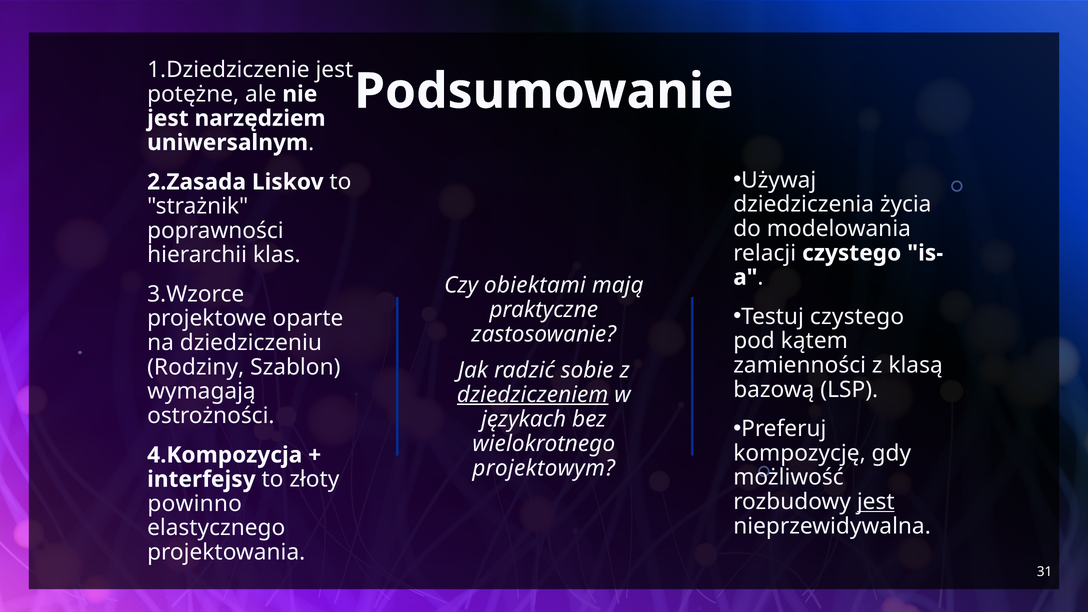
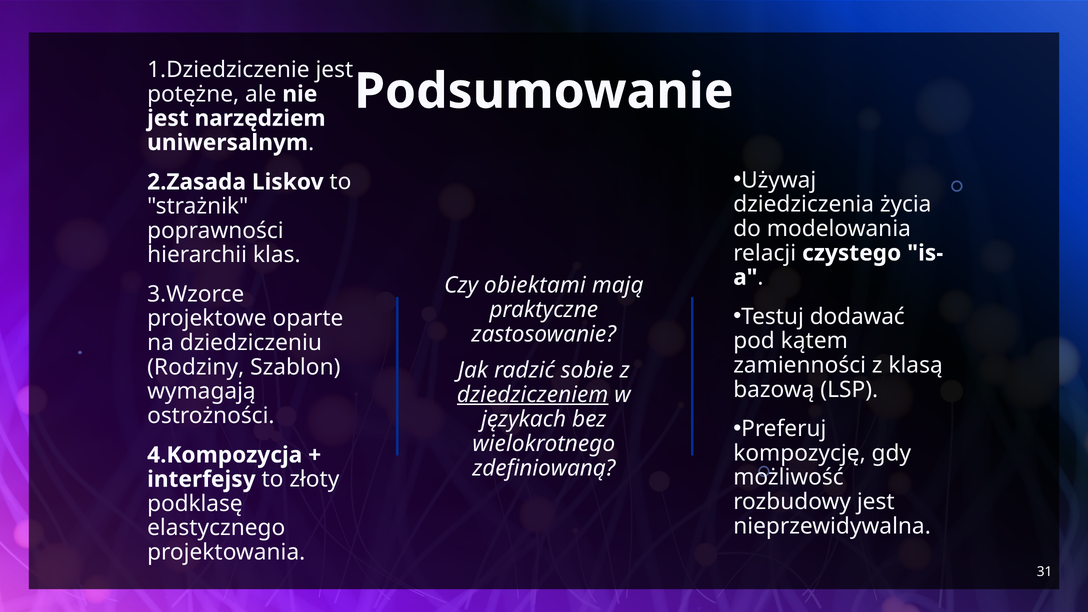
Testuj czystego: czystego -> dodawać (857, 317)
projektowym: projektowym -> zdefiniowaną (544, 468)
jest underline: present -> none (876, 502)
powinno: powinno -> podklasę (195, 504)
